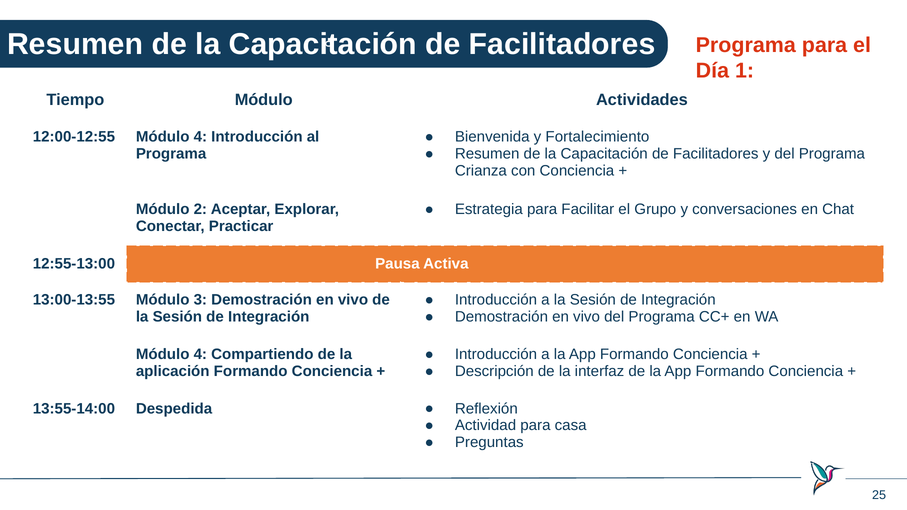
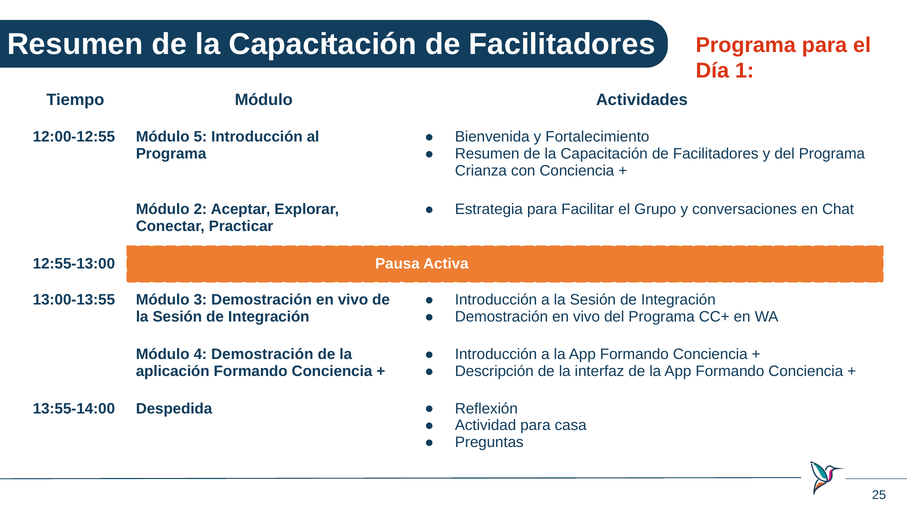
12:00-12:55 Módulo 4: 4 -> 5 (200, 137)
4 Compartiendo: Compartiendo -> Demostración (262, 354)
